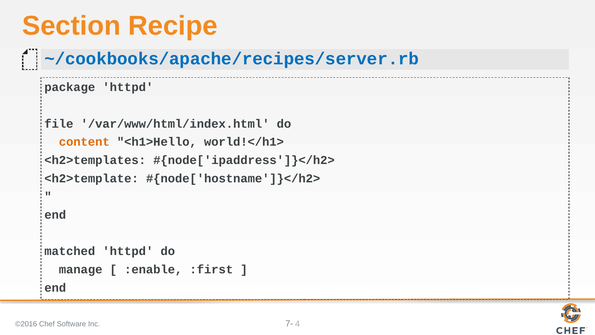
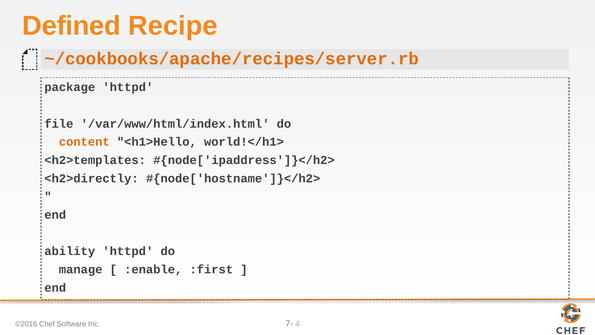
Section: Section -> Defined (72, 26)
~/cookbooks/apache/recipes/server.rb colour: blue -> orange (232, 59)
<h2>template: <h2>template -> <h2>directly (92, 178)
matched: matched -> ability (70, 251)
